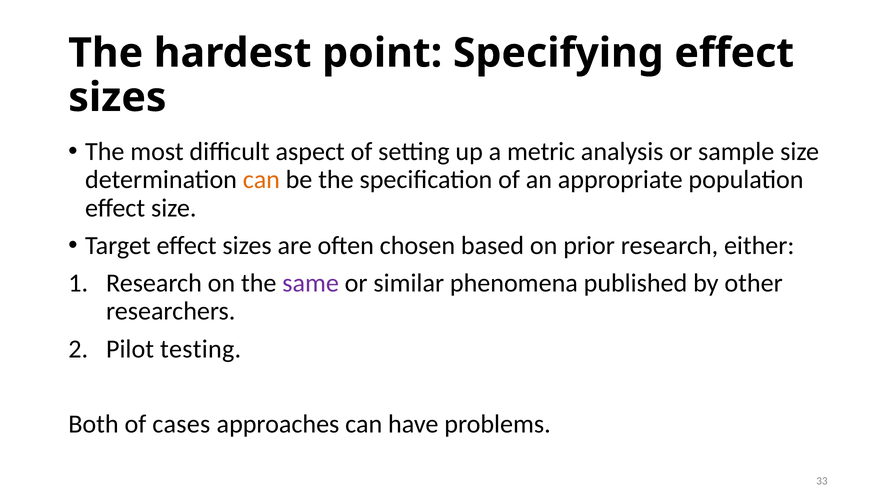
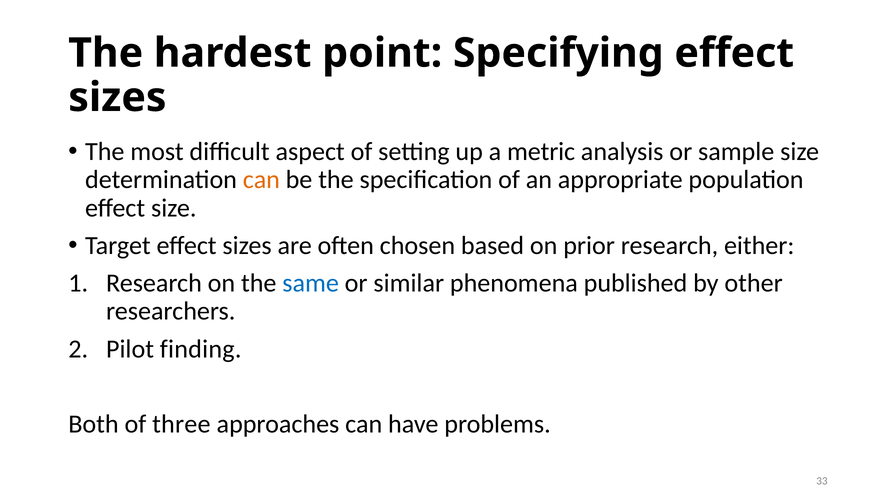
same colour: purple -> blue (311, 283)
testing: testing -> finding (201, 349)
cases: cases -> three (181, 424)
